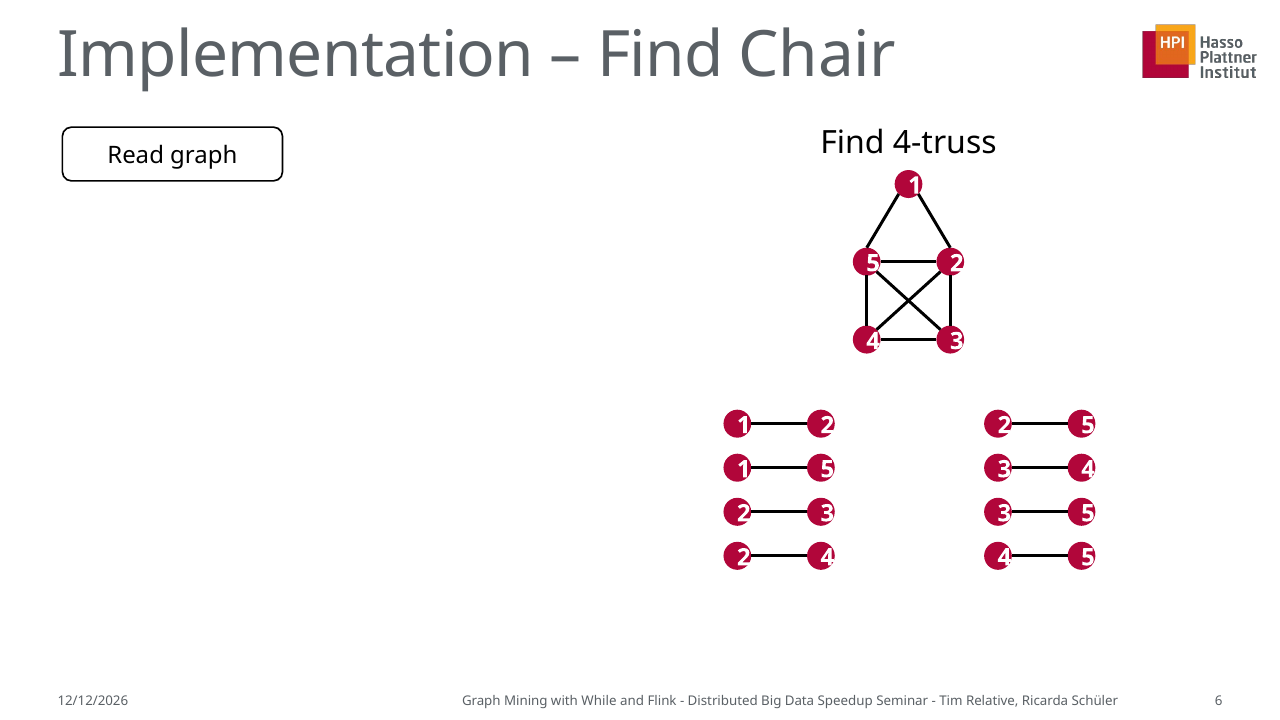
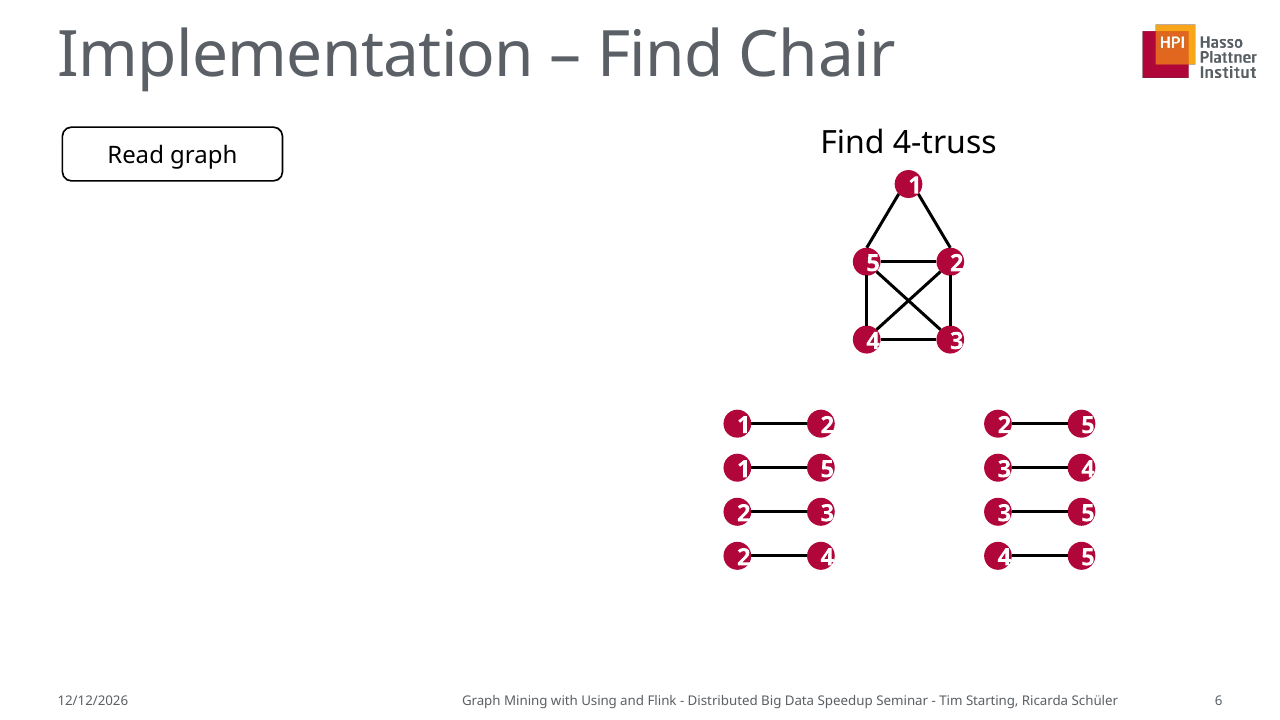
While: While -> Using (599, 701)
Relative: Relative -> Starting (992, 701)
